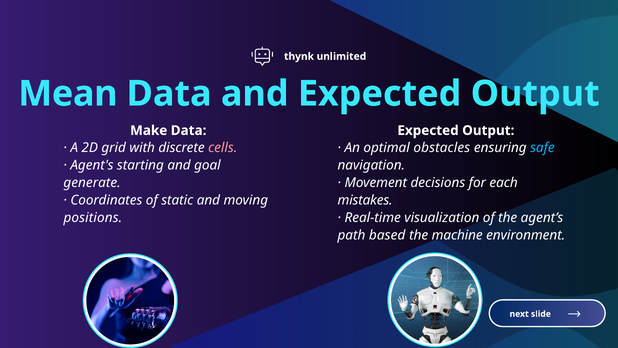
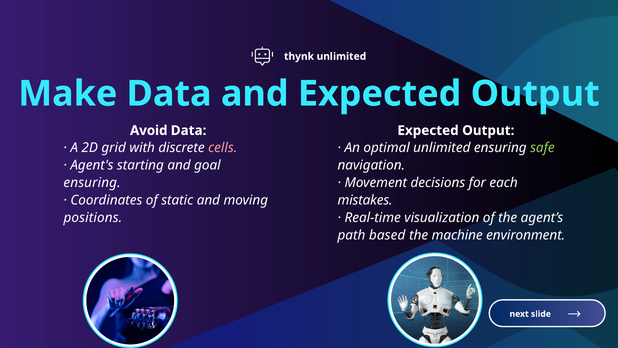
Mean: Mean -> Make (68, 94)
Make: Make -> Avoid (149, 130)
optimal obstacles: obstacles -> unlimited (442, 148)
safe colour: light blue -> light green (542, 148)
generate: generate -> ensuring (92, 183)
